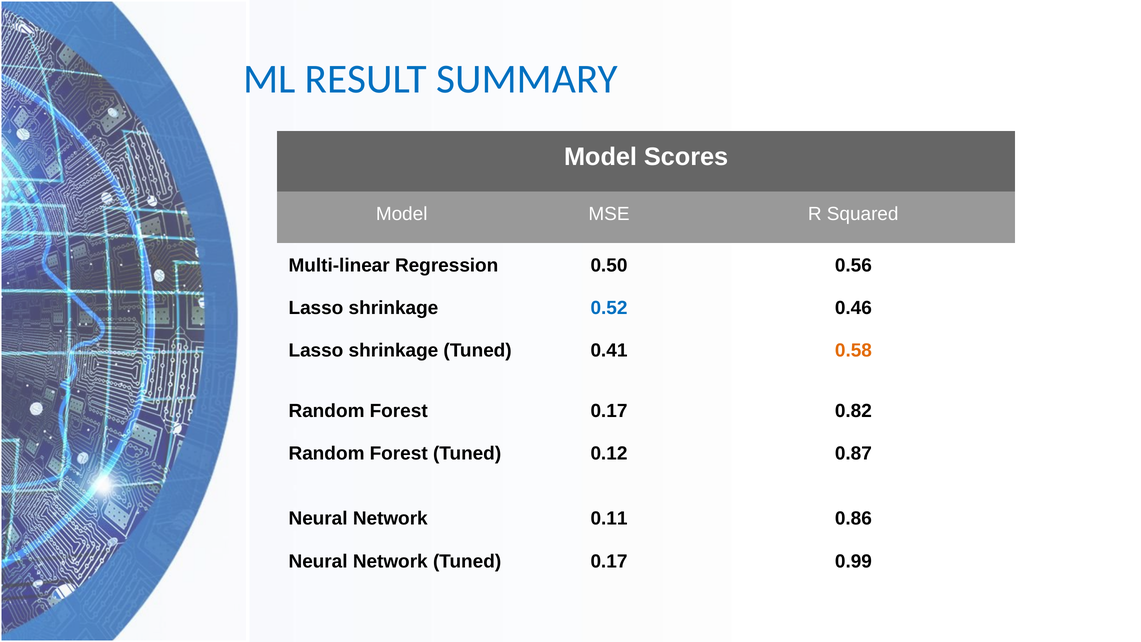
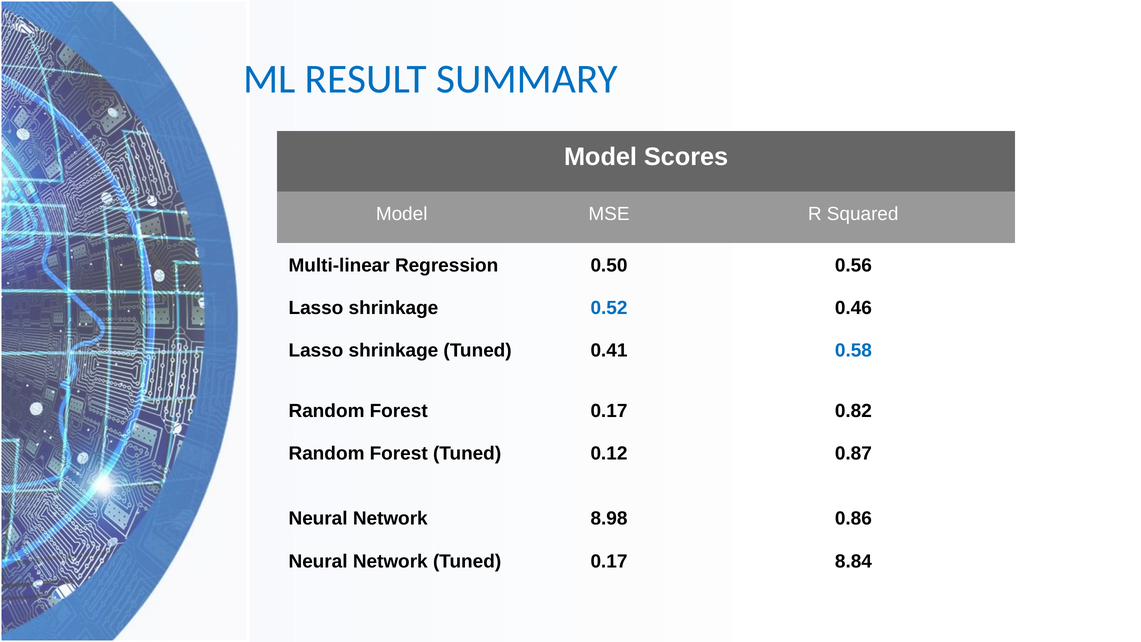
0.58 colour: orange -> blue (853, 351)
0.11: 0.11 -> 8.98 (609, 519)
0.99: 0.99 -> 8.84 (853, 561)
